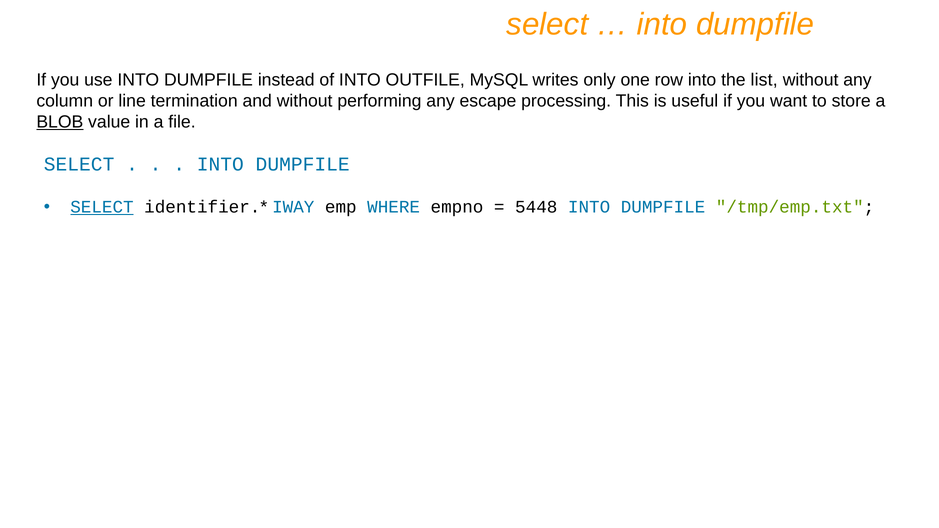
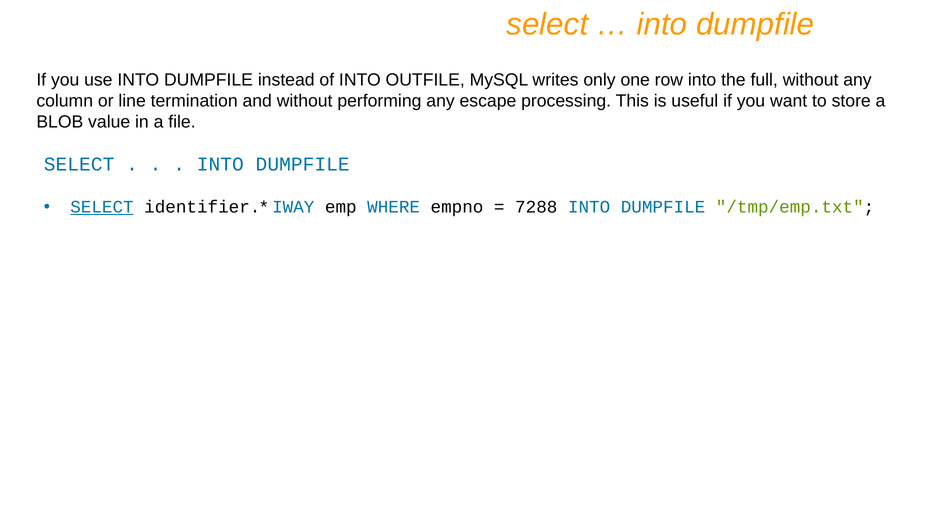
list: list -> full (764, 80)
BLOB underline: present -> none (60, 122)
5448: 5448 -> 7288 (536, 207)
